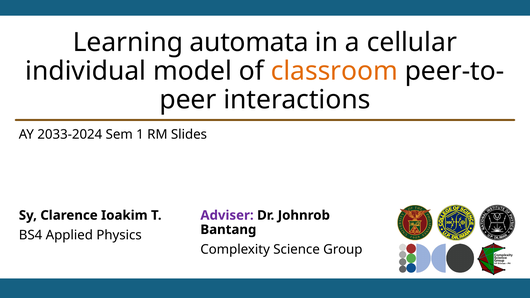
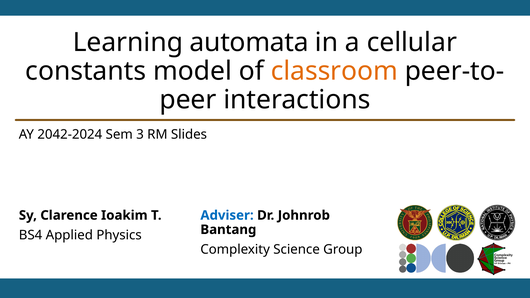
individual: individual -> constants (86, 71)
2033-2024: 2033-2024 -> 2042-2024 (70, 135)
1: 1 -> 3 (140, 135)
Adviser colour: purple -> blue (227, 215)
